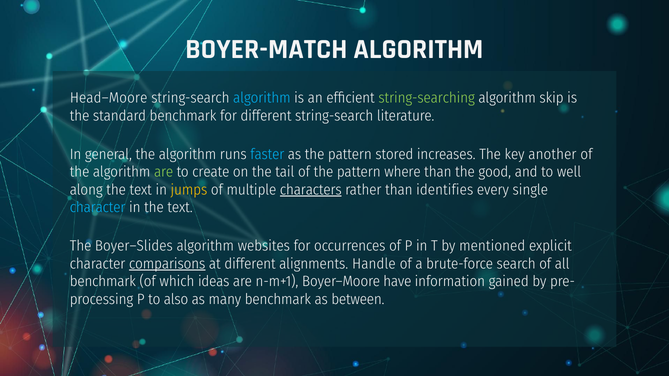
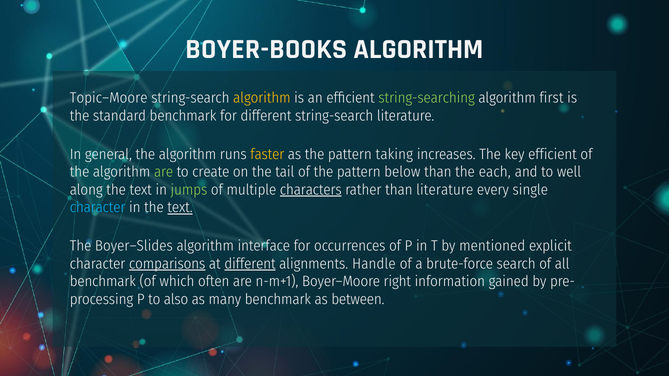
BOYER-MATCH: BOYER-MATCH -> BOYER-BOOKS (266, 49)
Head–Moore: Head–Moore -> Topic–Moore (109, 98)
algorithm colour: light blue -> yellow (262, 98)
skip: skip -> first (551, 98)
faster colour: light blue -> yellow (267, 154)
stored: stored -> taking (394, 154)
key another: another -> efficient (553, 154)
where: where -> below (402, 172)
good: good -> each (495, 172)
jumps colour: yellow -> light green (189, 190)
than identifies: identifies -> literature (445, 190)
text underline: none -> present (180, 208)
websites: websites -> interface (264, 246)
different underline: none -> present (250, 264)
ideas: ideas -> often (214, 282)
have: have -> right (397, 282)
